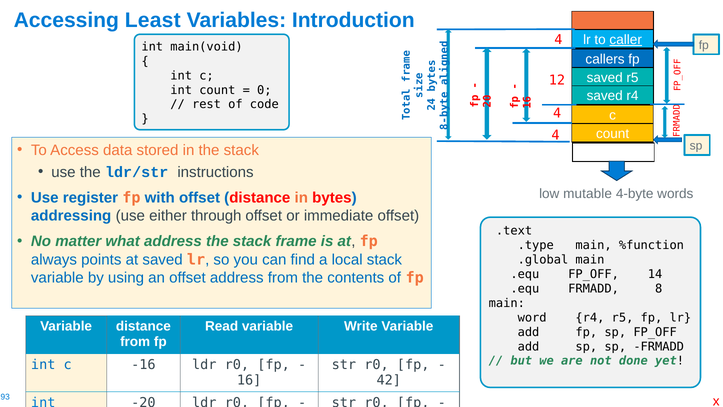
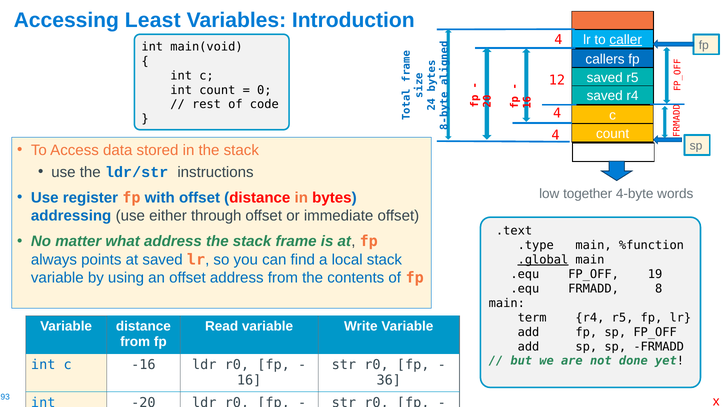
mutable: mutable -> together (588, 194)
.global underline: none -> present (543, 260)
14: 14 -> 19 (655, 274)
word: word -> term (532, 317)
42: 42 -> 36 (389, 380)
